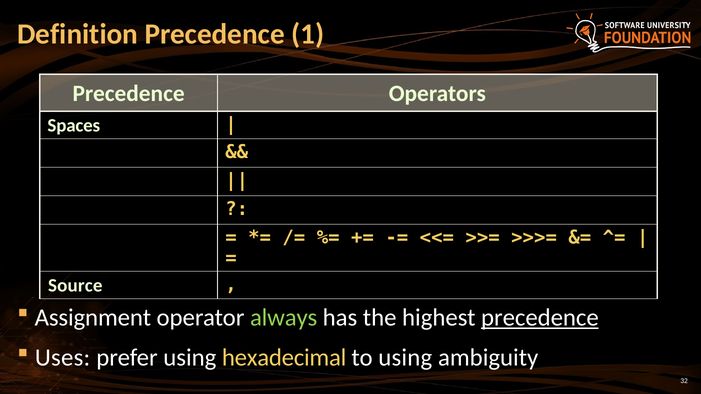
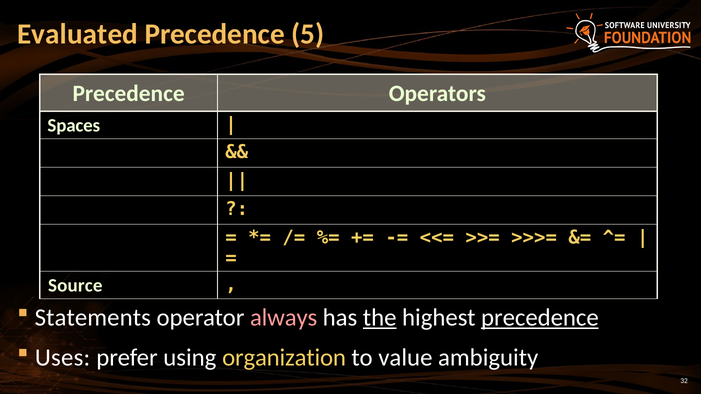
Definition: Definition -> Evaluated (78, 34)
1: 1 -> 5 (308, 34)
Assignment: Assignment -> Statements (93, 318)
always colour: light green -> pink (284, 318)
the underline: none -> present (380, 318)
hexadecimal: hexadecimal -> organization (284, 358)
to using: using -> value (405, 358)
